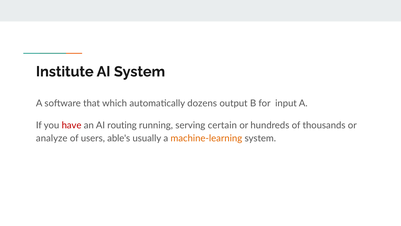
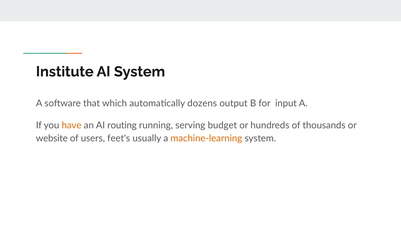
have colour: red -> orange (72, 125)
certain: certain -> budget (222, 125)
analyze: analyze -> website (52, 138)
able's: able's -> feet's (119, 138)
